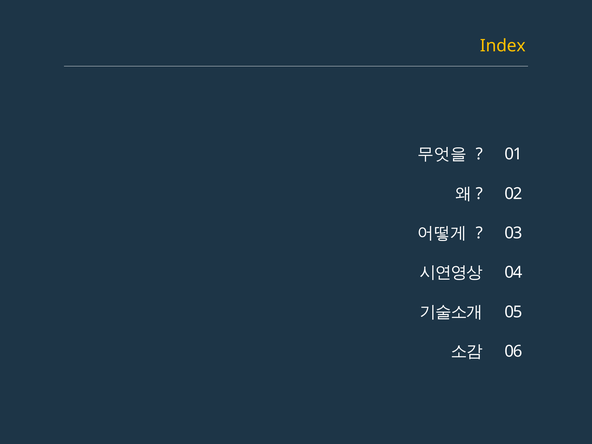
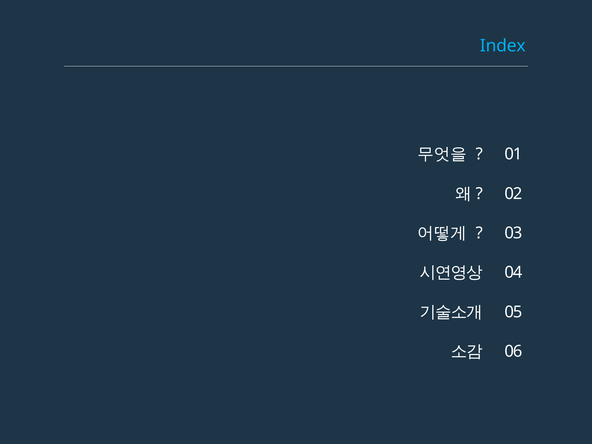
Index colour: yellow -> light blue (503, 46)
